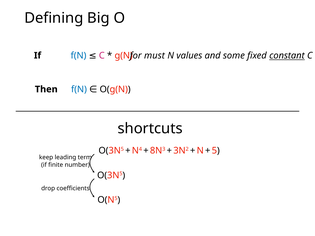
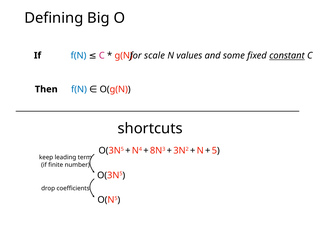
must: must -> scale (154, 56)
